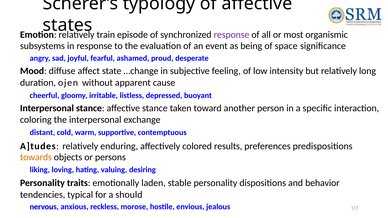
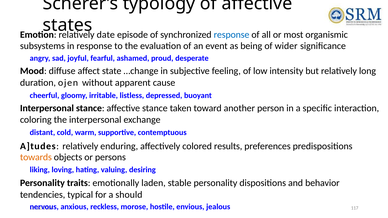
train: train -> date (106, 35)
response colour: purple -> blue (232, 35)
space: space -> wider (286, 46)
